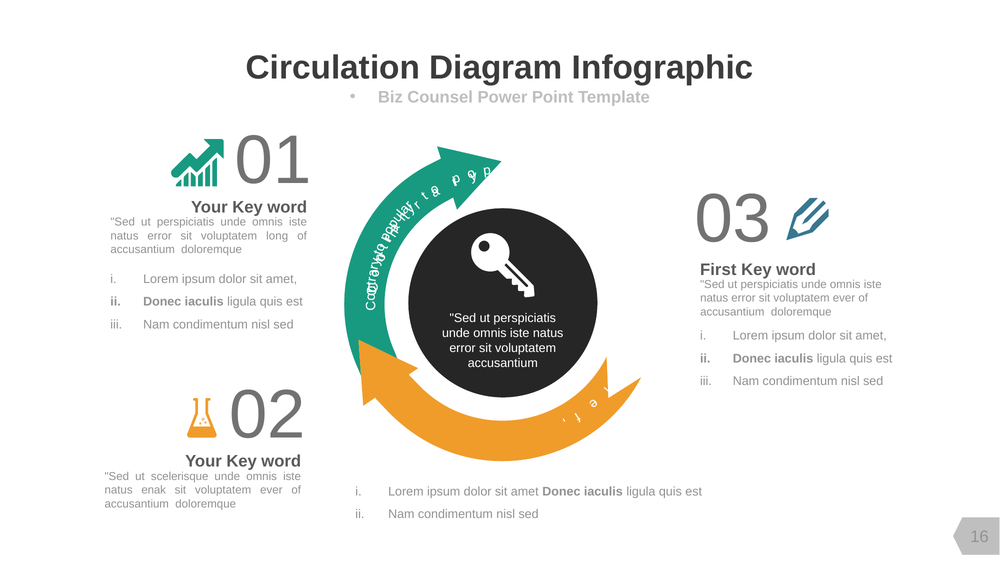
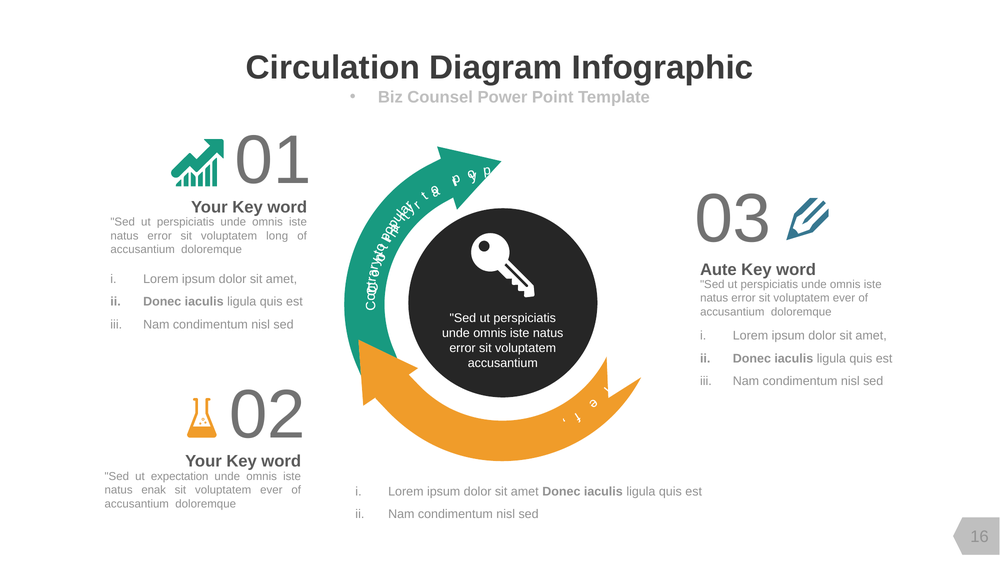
First: First -> Aute (718, 269)
scelerisque: scelerisque -> expectation (180, 476)
